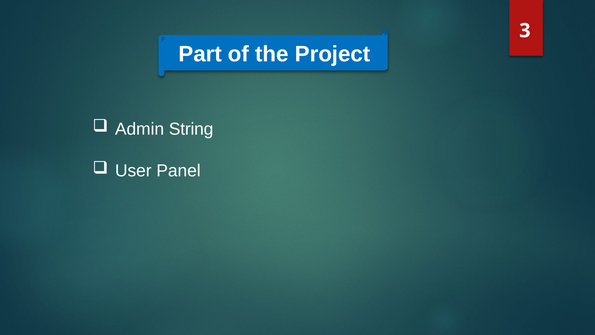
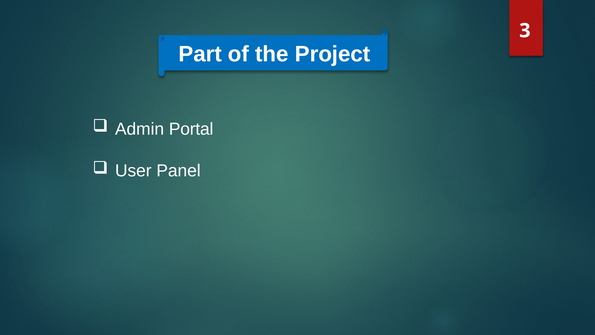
String: String -> Portal (191, 129)
